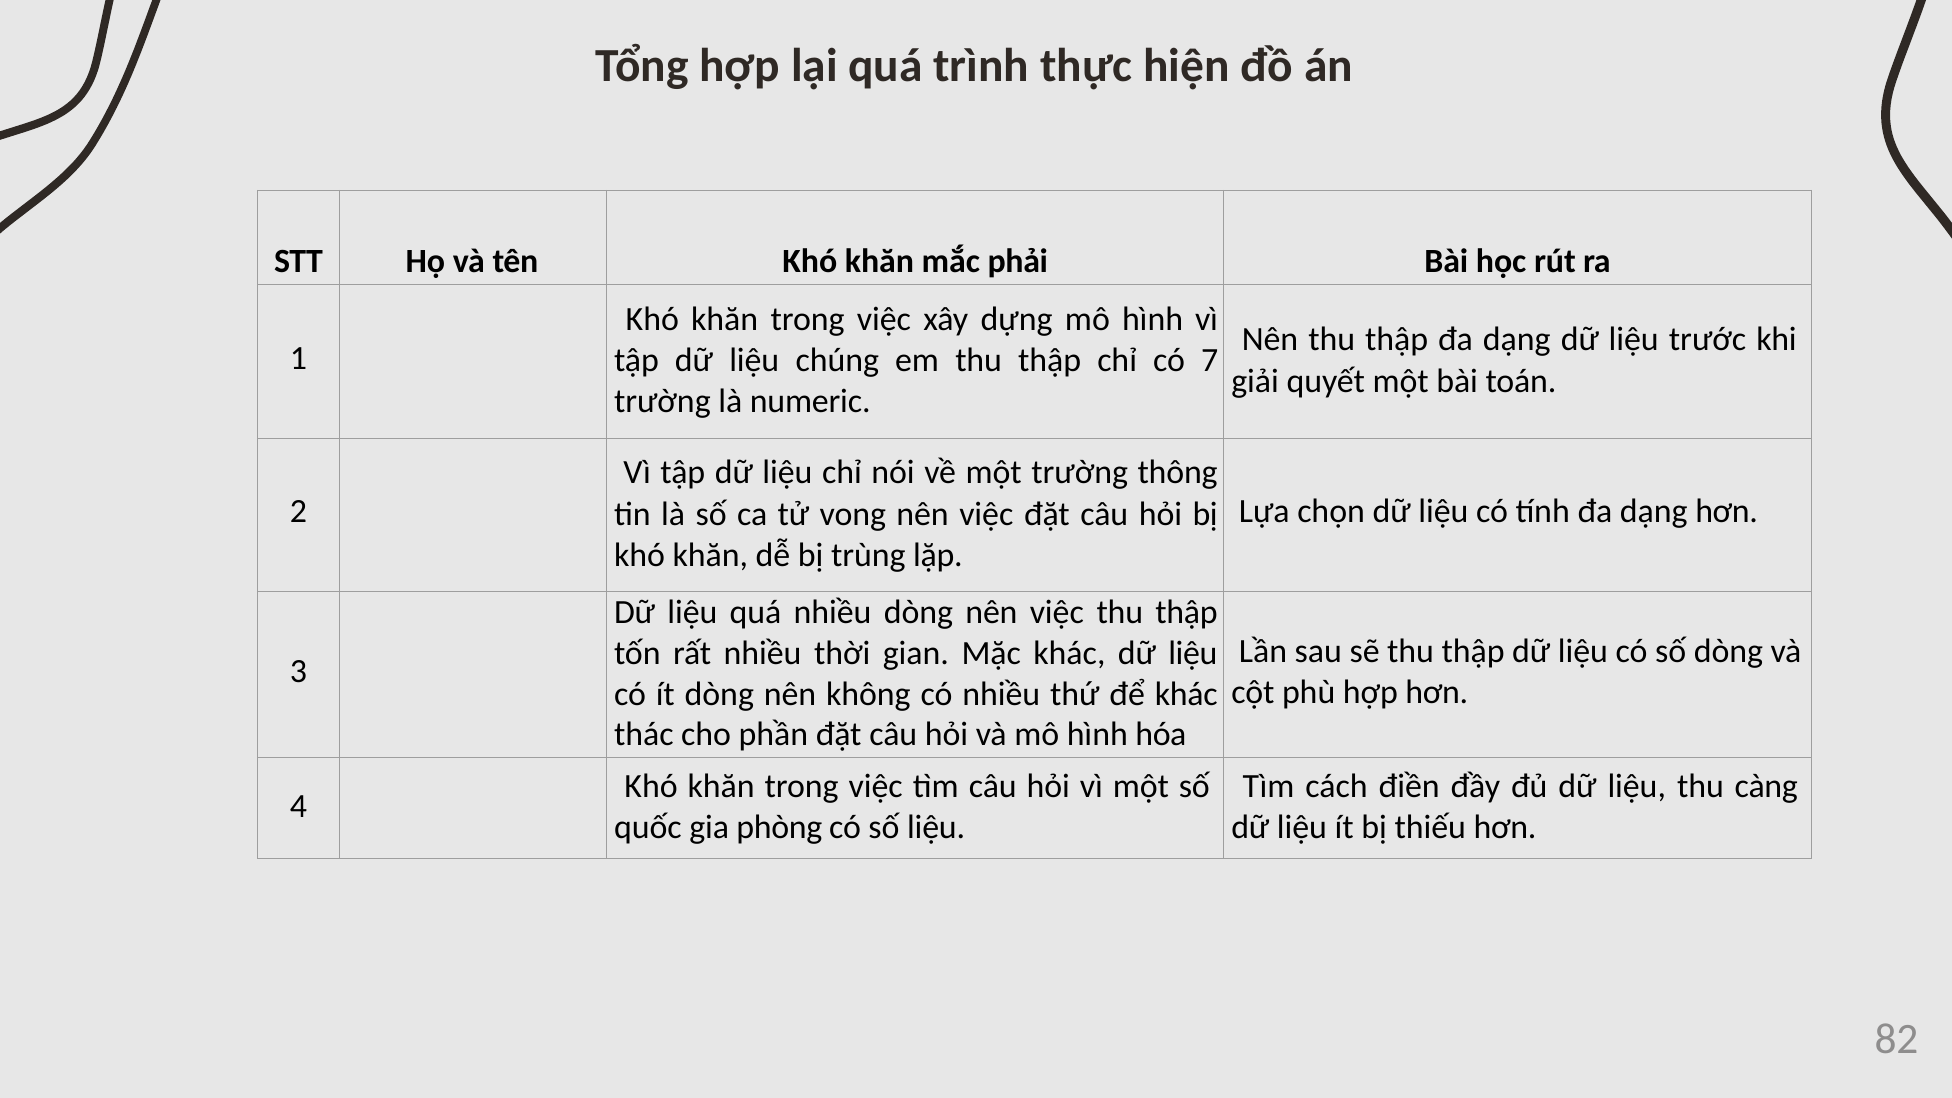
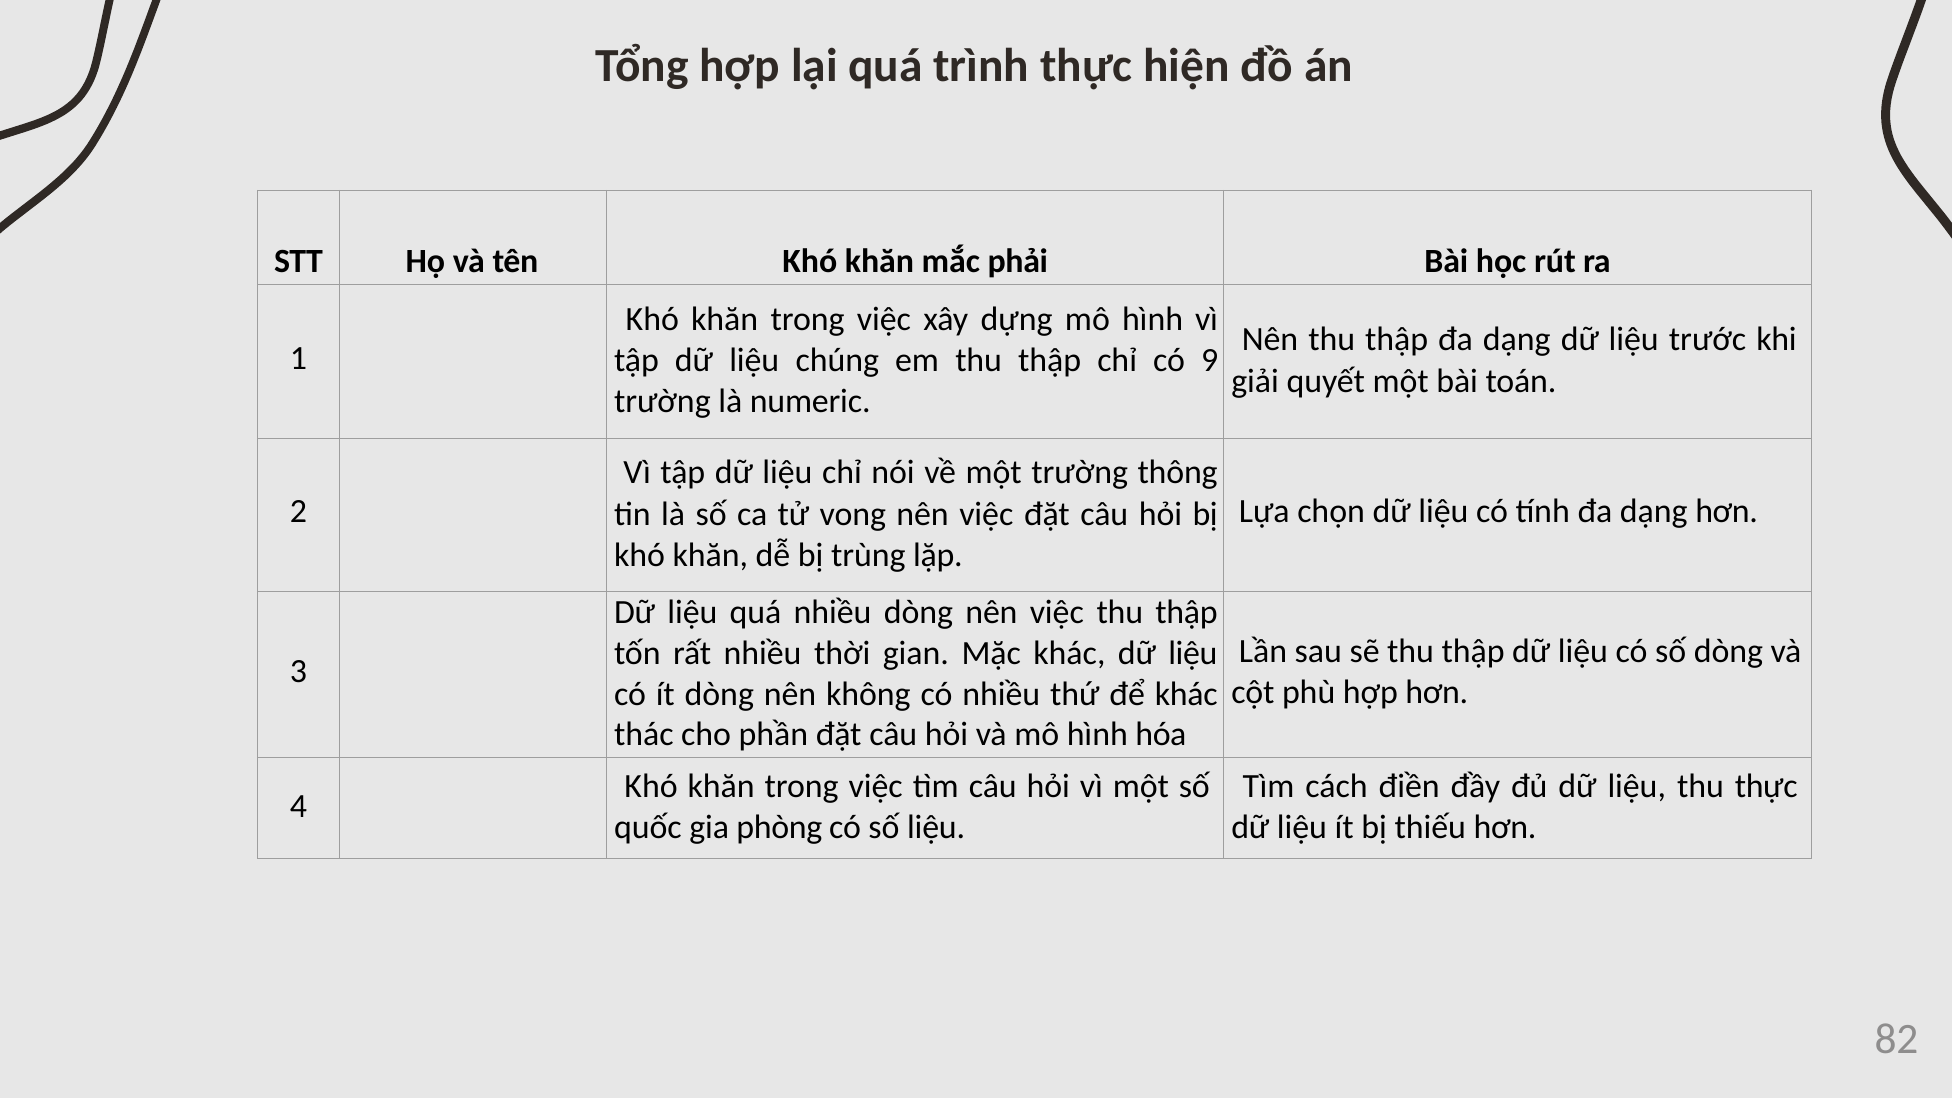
7: 7 -> 9 (1210, 361)
thu càng: càng -> thực (1766, 786)
